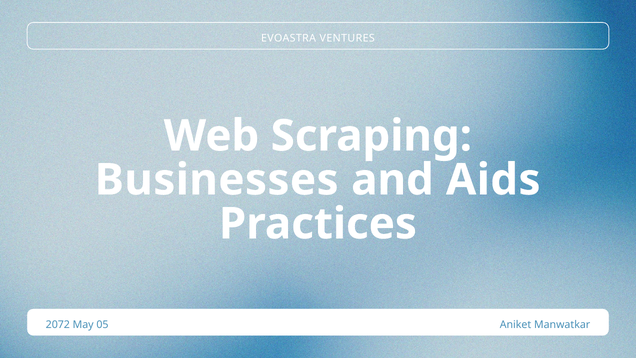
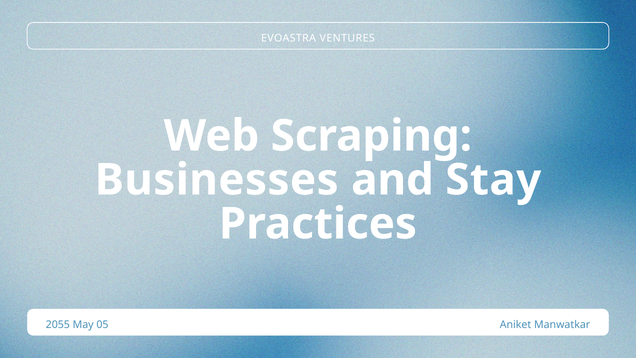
Aids: Aids -> Stay (493, 180)
2072: 2072 -> 2055 (58, 325)
